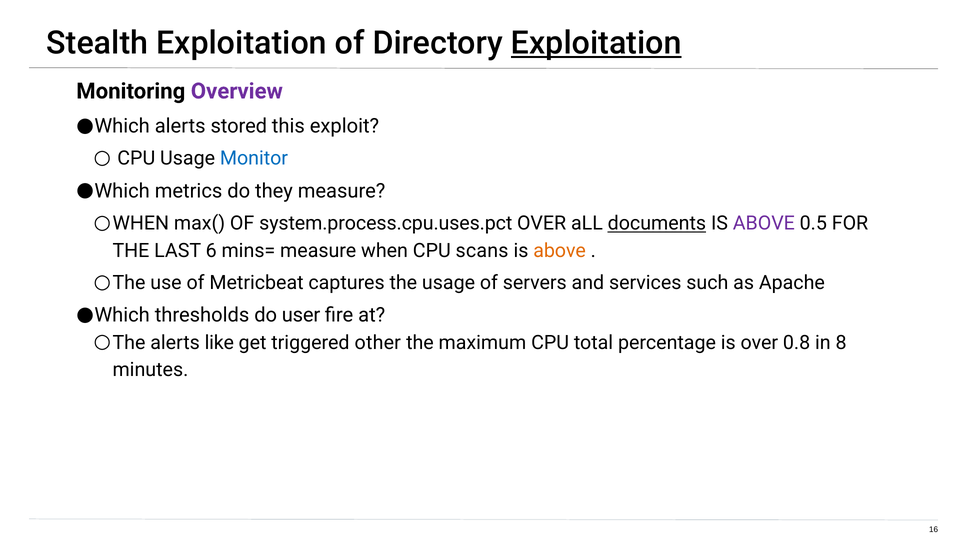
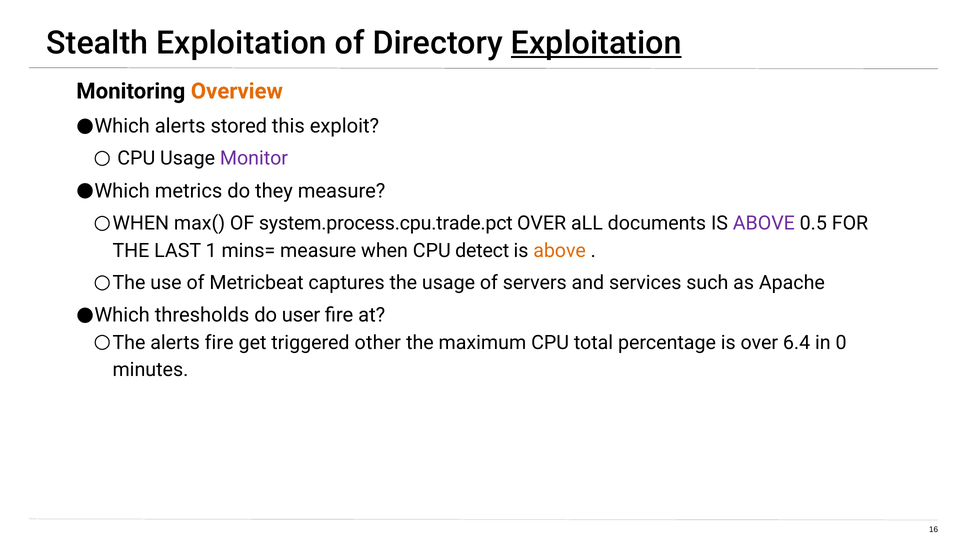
Overview colour: purple -> orange (237, 91)
Monitor colour: blue -> purple (254, 158)
system.process.cpu.uses.pct: system.process.cpu.uses.pct -> system.process.cpu.trade.pct (386, 223)
documents underline: present -> none (657, 223)
6: 6 -> 1 (211, 251)
scans: scans -> detect (482, 251)
alerts like: like -> fire (219, 343)
0.8: 0.8 -> 6.4 (797, 343)
8: 8 -> 0 (841, 343)
